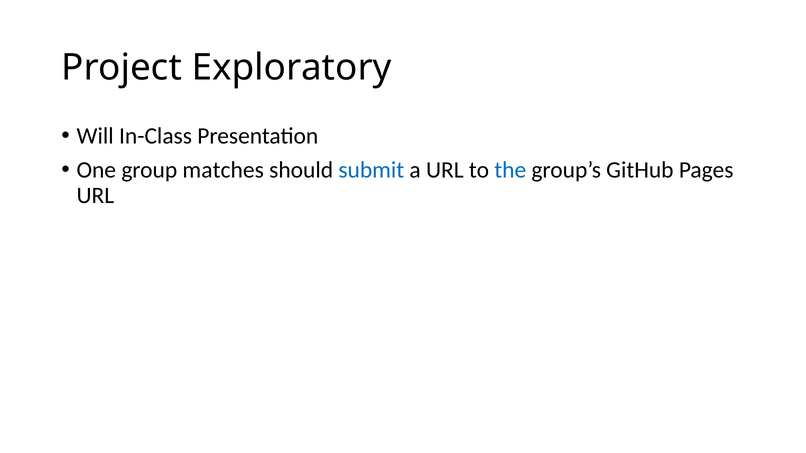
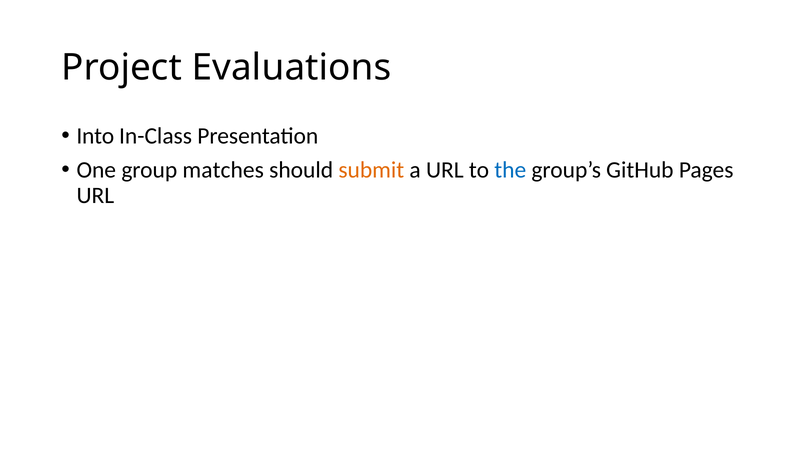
Exploratory: Exploratory -> Evaluations (292, 68)
Will: Will -> Into (95, 136)
submit colour: blue -> orange (371, 170)
